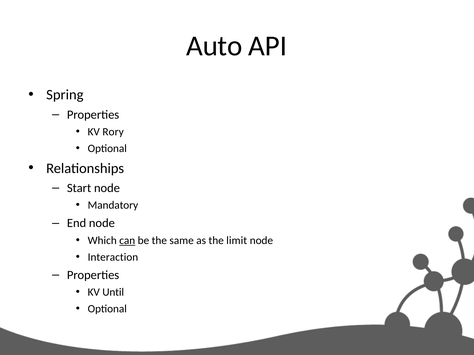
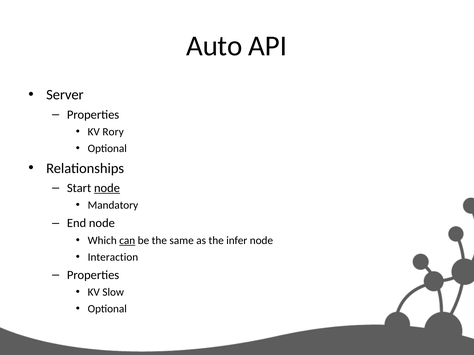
Spring: Spring -> Server (65, 95)
node underline: none -> present (107, 188)
limit: limit -> infer (237, 241)
Until: Until -> Slow (113, 293)
